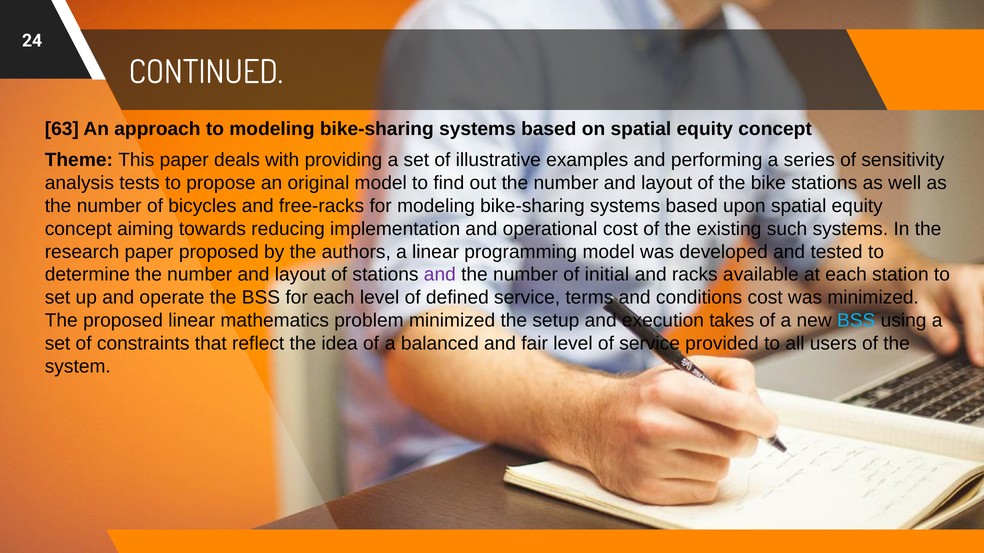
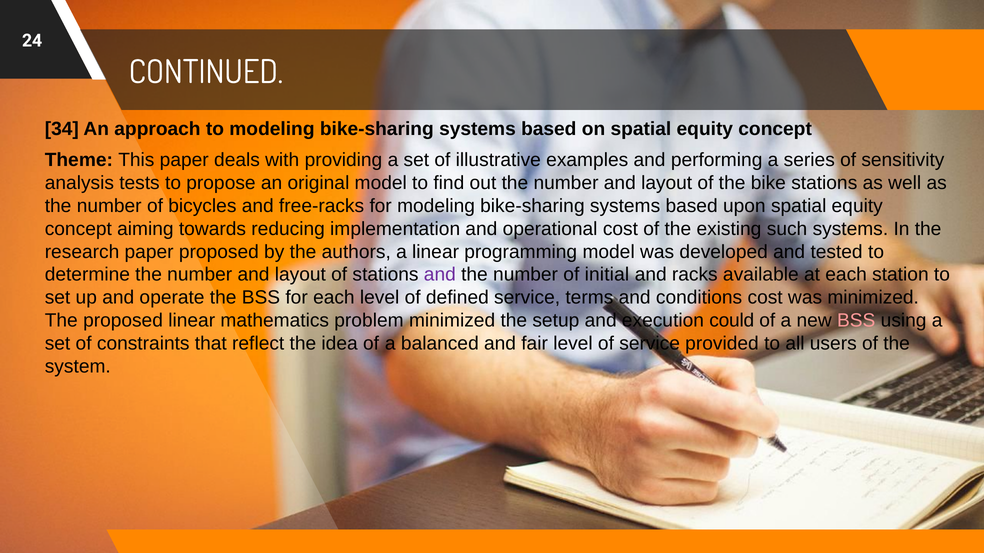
63: 63 -> 34 (62, 129)
takes: takes -> could (732, 321)
BSS colour: light blue -> pink (856, 321)
